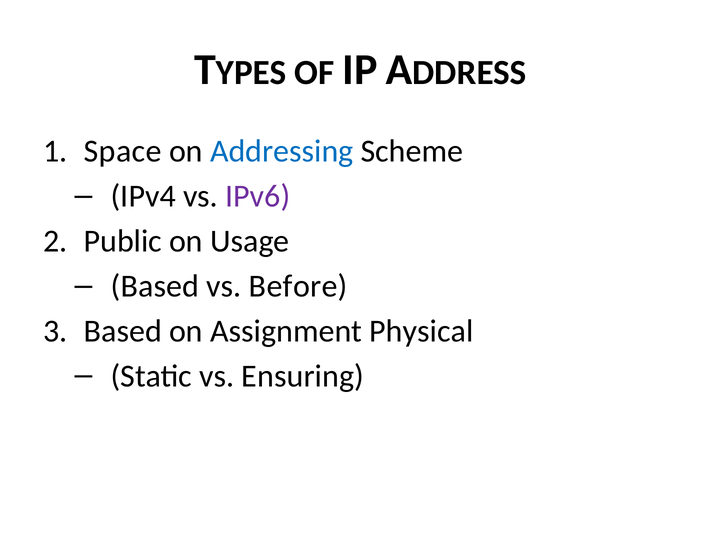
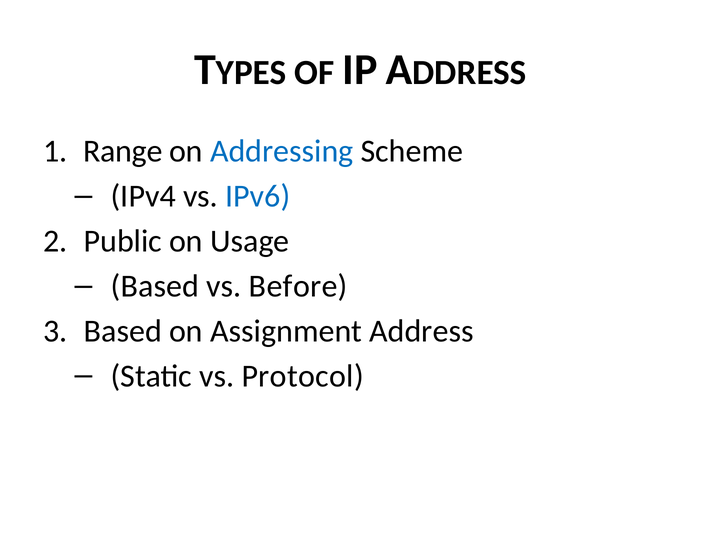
Space: Space -> Range (123, 151)
IPv6 colour: purple -> blue (258, 196)
Physical: Physical -> Address (421, 331)
Ensuring: Ensuring -> Protocol (303, 376)
